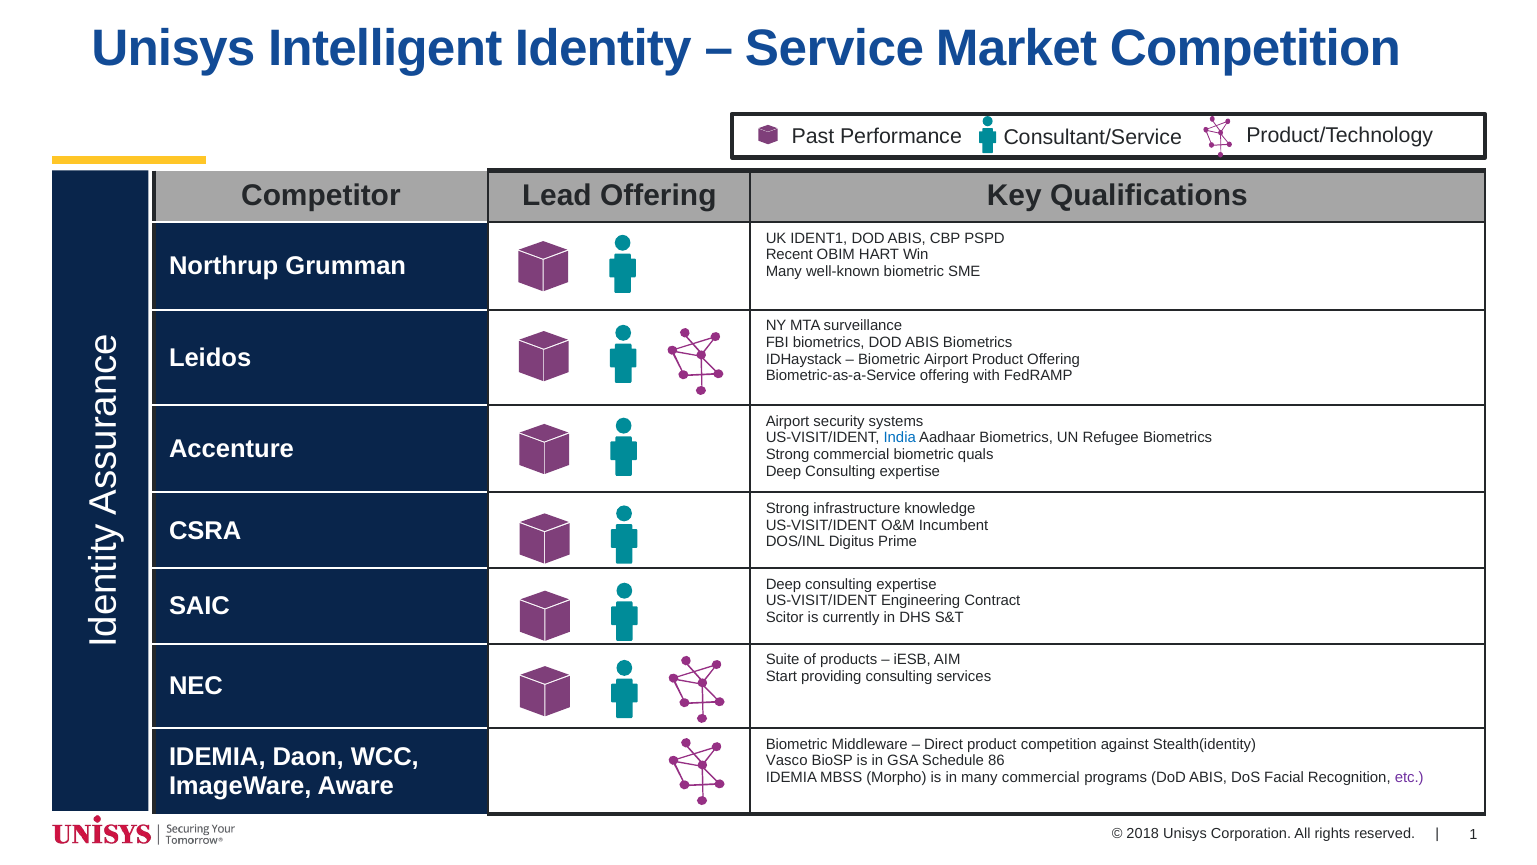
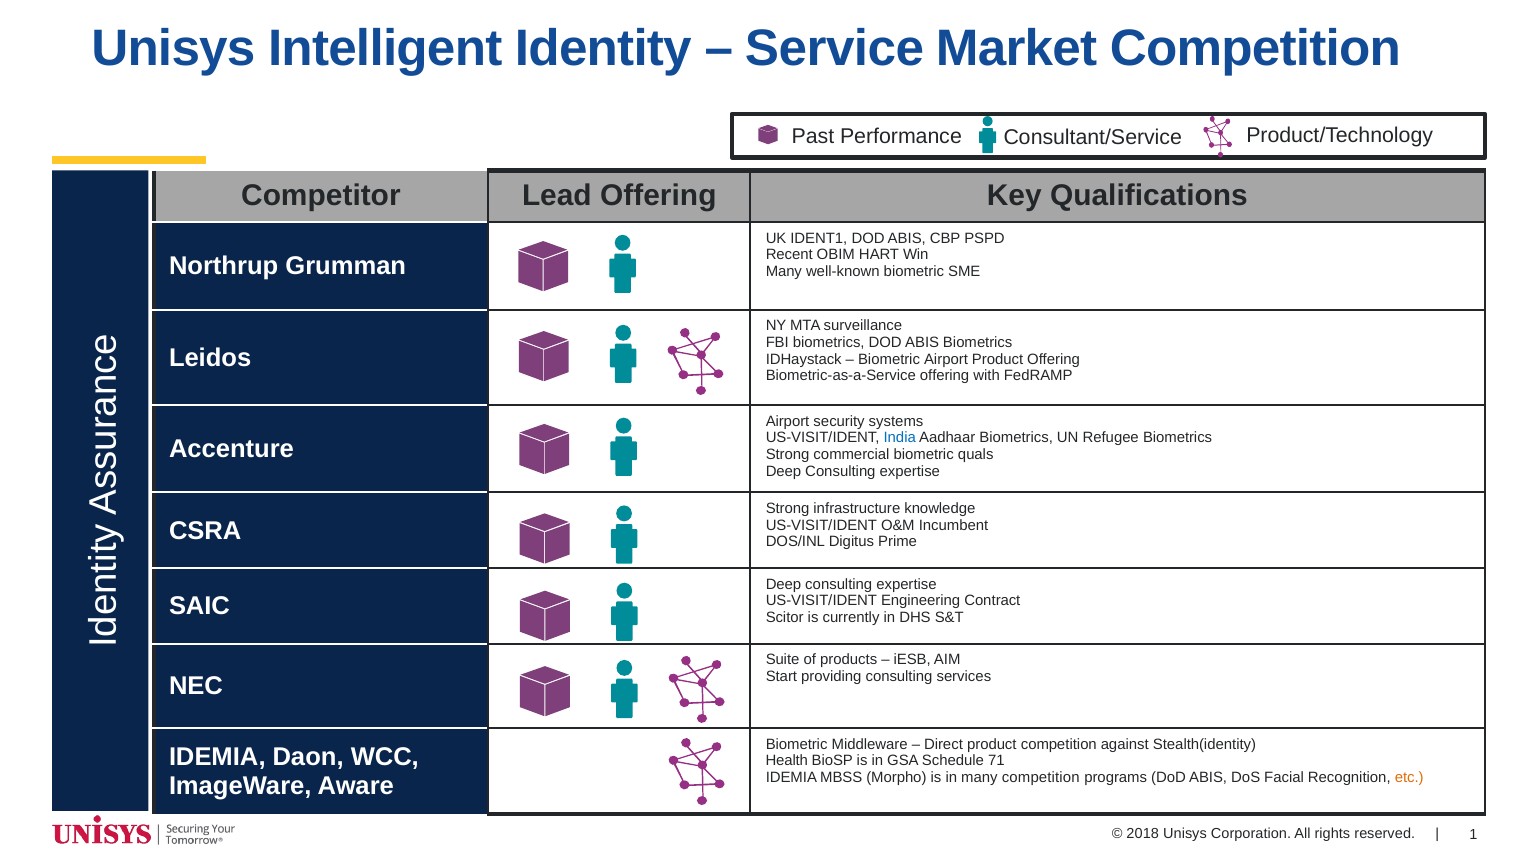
Vasco: Vasco -> Health (787, 760)
86: 86 -> 71 (996, 760)
many commercial: commercial -> competition (1041, 777)
etc colour: purple -> orange (1409, 777)
